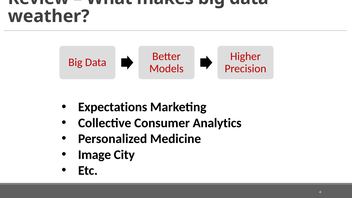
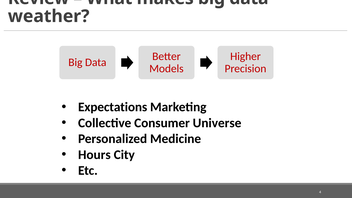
Analytics: Analytics -> Universe (217, 123)
Image: Image -> Hours (94, 155)
